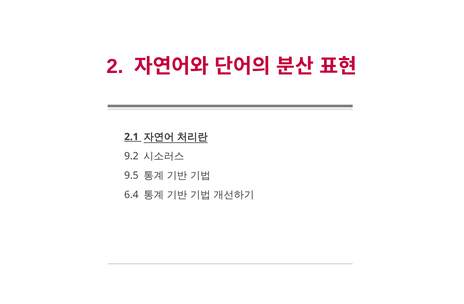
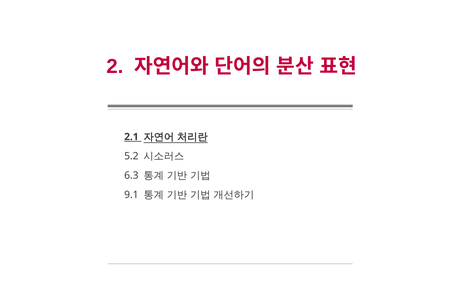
9.2: 9.2 -> 5.2 (131, 157)
9.5: 9.5 -> 6.3 (131, 176)
6.4: 6.4 -> 9.1 (131, 195)
